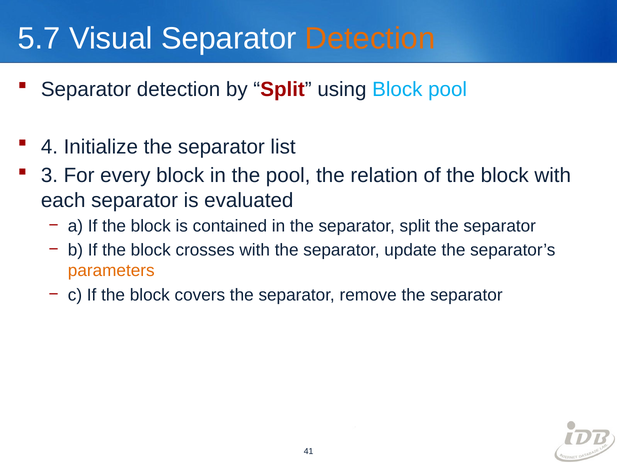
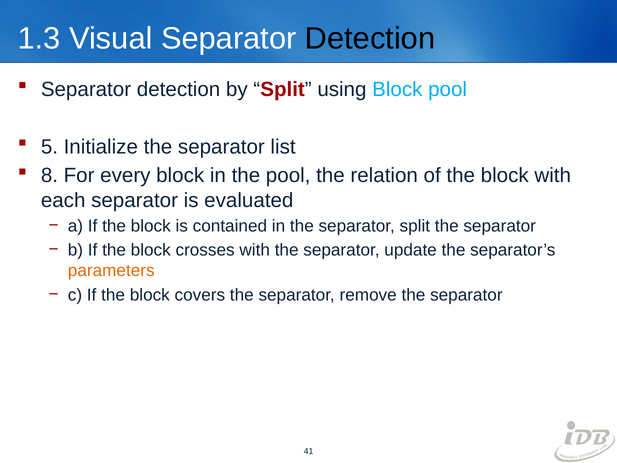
5.7: 5.7 -> 1.3 (39, 38)
Detection colour: orange -> black (370, 38)
4: 4 -> 5 (49, 147)
3: 3 -> 8 (49, 176)
